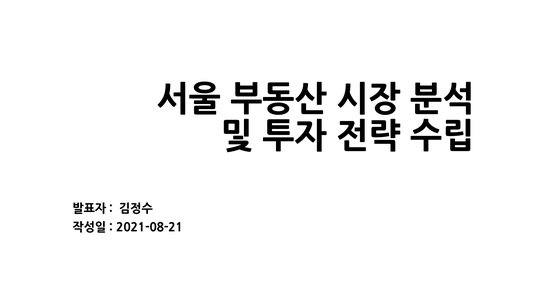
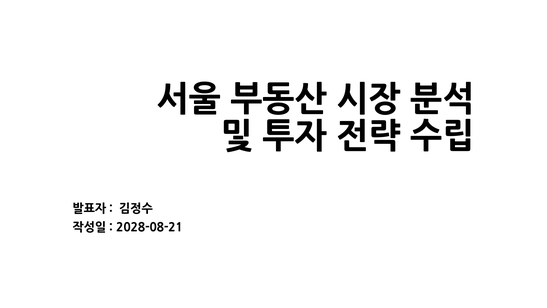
2021-08-21: 2021-08-21 -> 2028-08-21 (149, 227)
